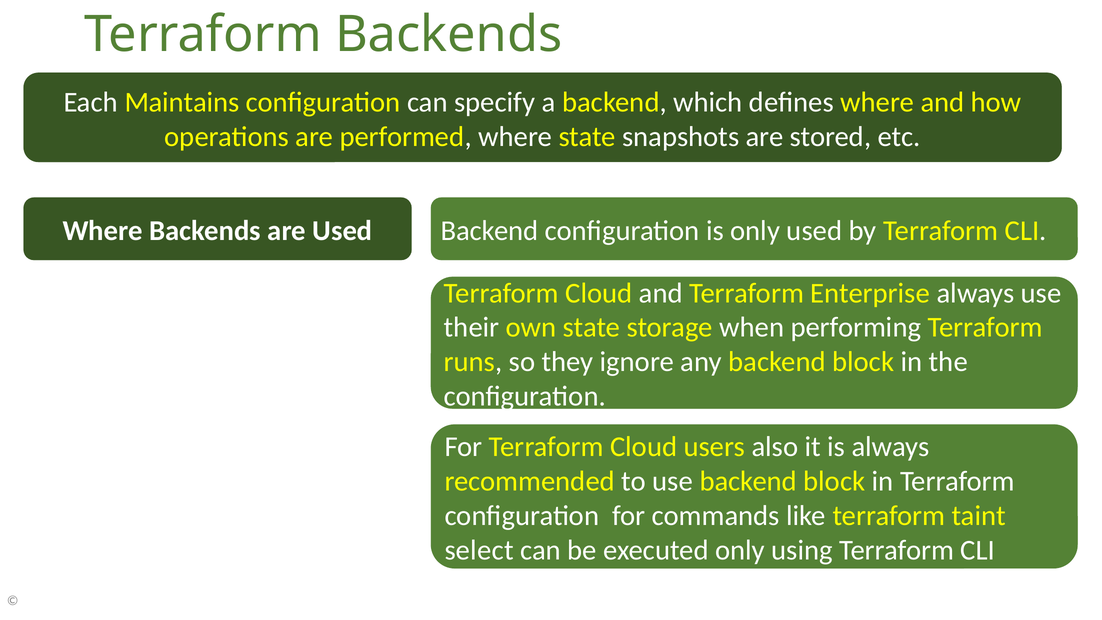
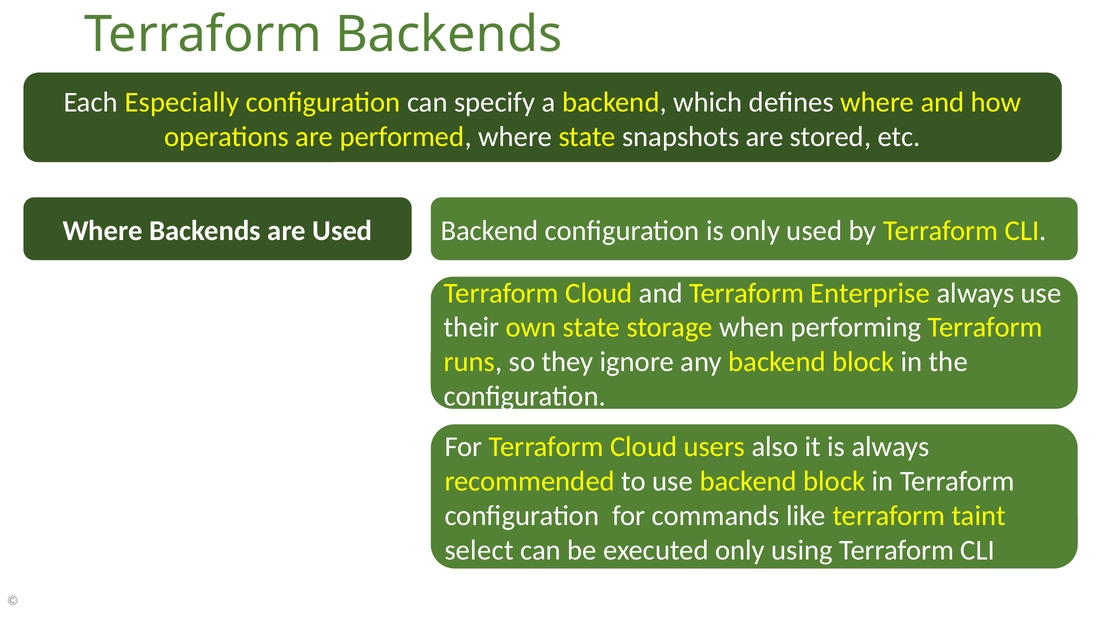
Maintains: Maintains -> Especially (182, 102)
